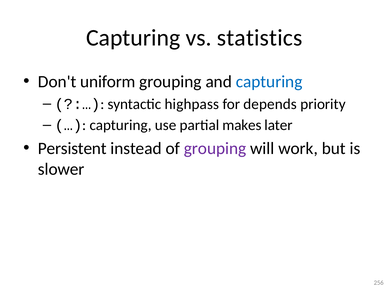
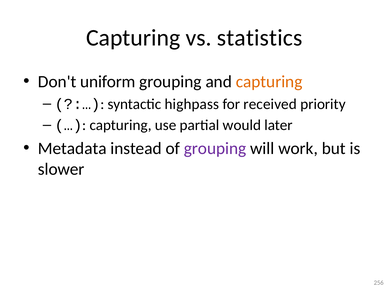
capturing colour: blue -> orange (269, 82)
depends: depends -> received (270, 104)
makes: makes -> would (242, 125)
Persistent: Persistent -> Metadata (72, 148)
